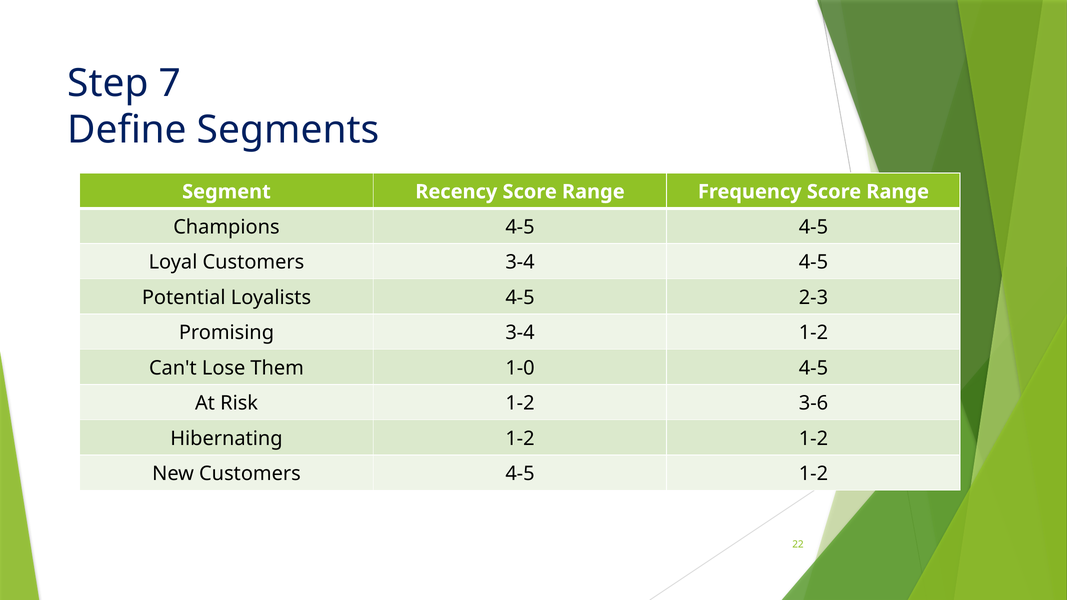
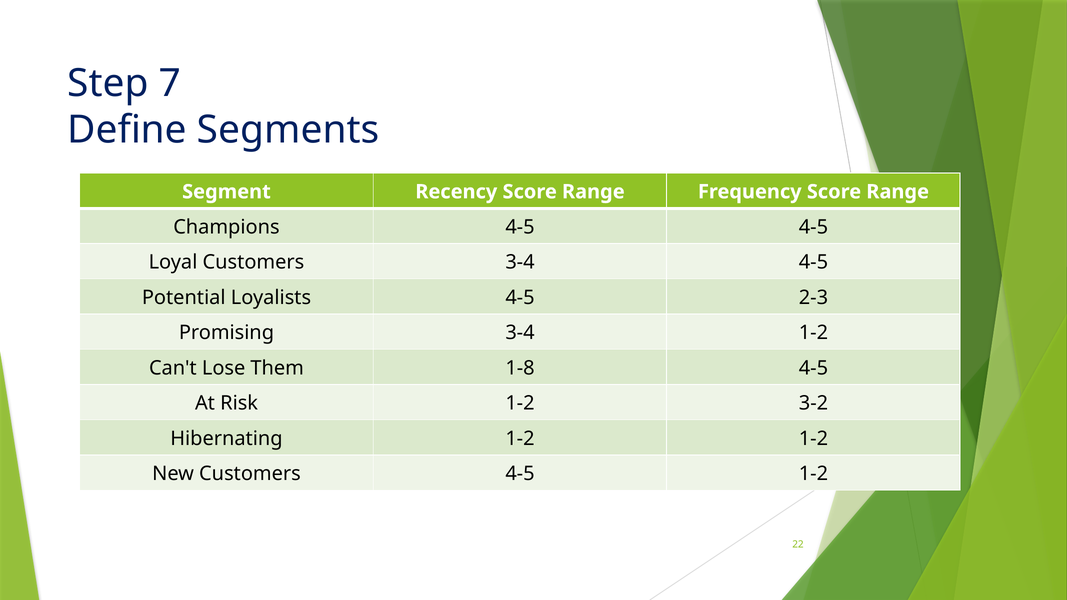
1-0: 1-0 -> 1-8 (520, 368)
3-6: 3-6 -> 3-2 (814, 403)
